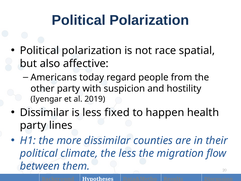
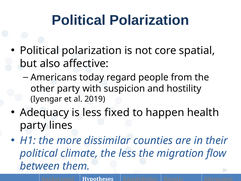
race: race -> core (166, 51)
Dissimilar: Dissimilar -> Adequacy (45, 112)
